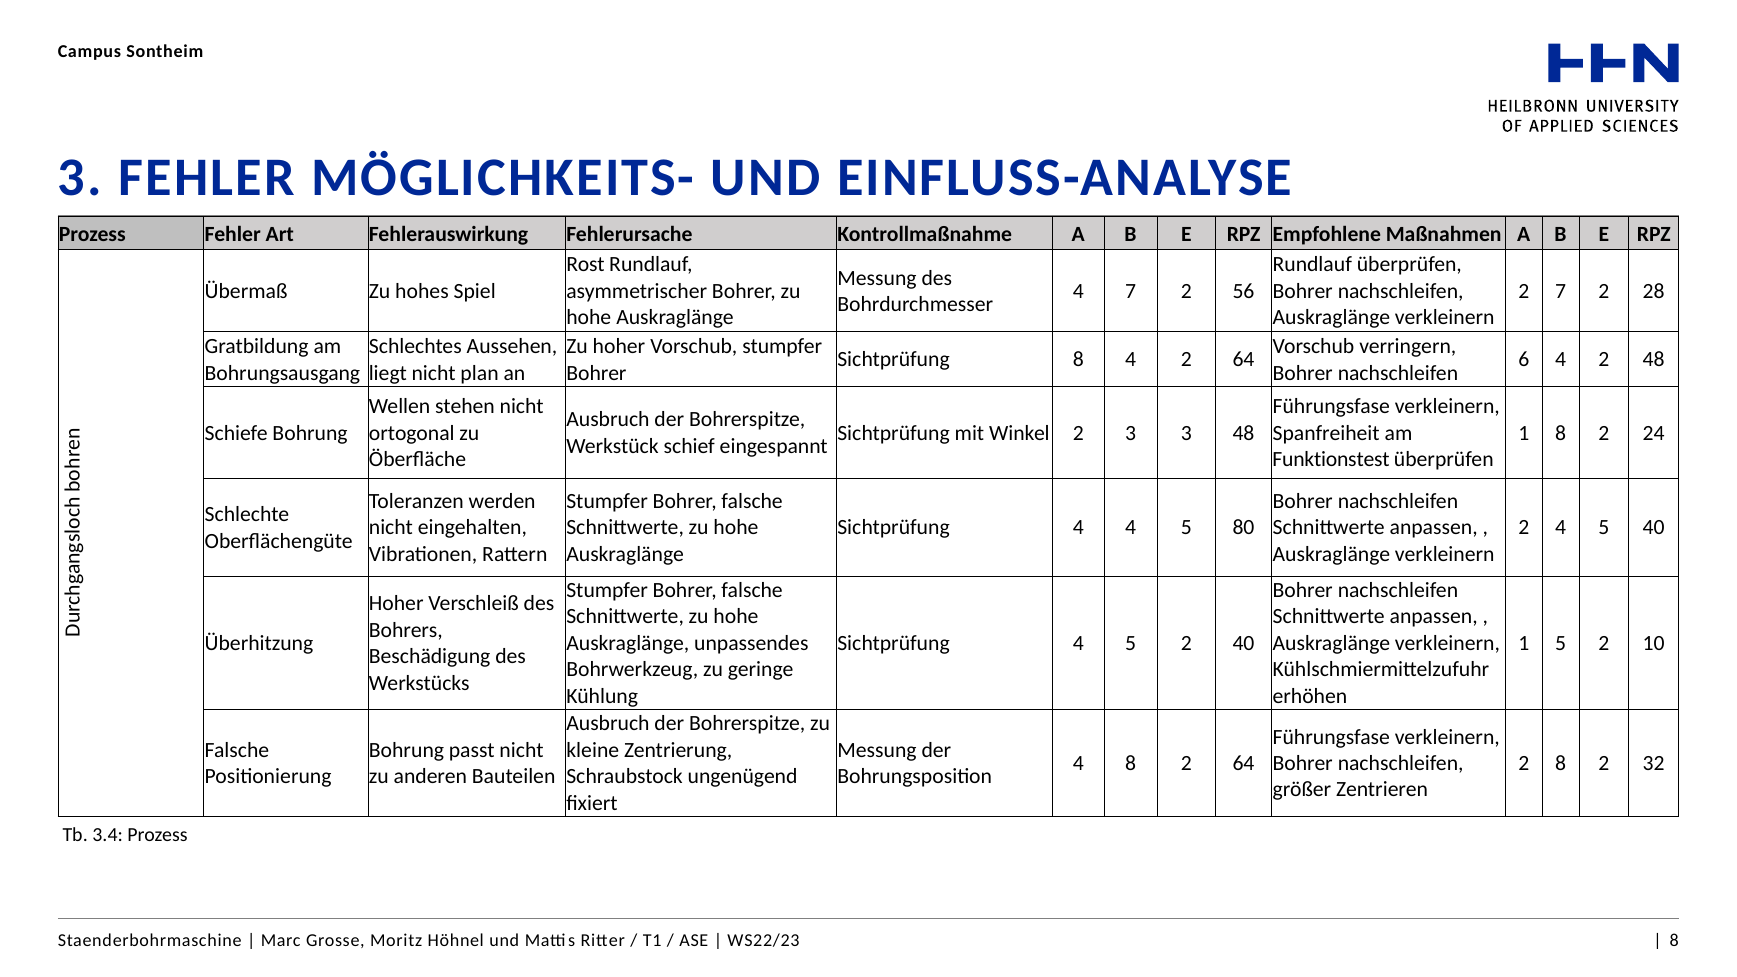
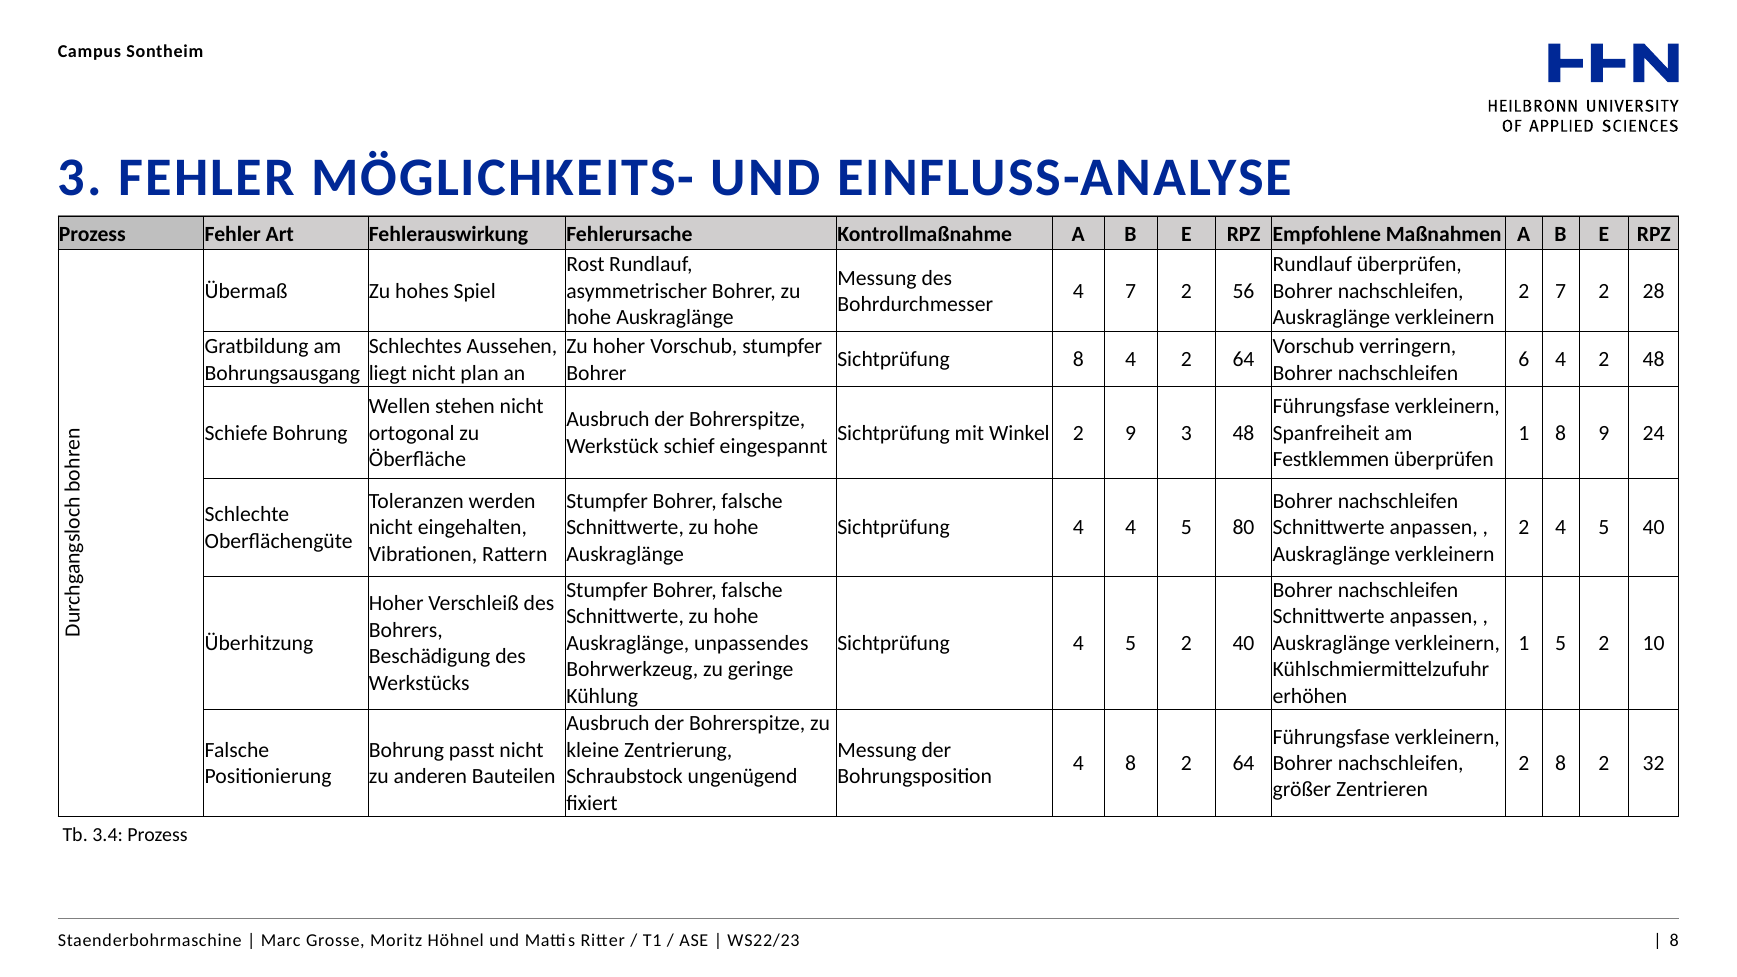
2 3: 3 -> 9 (1131, 433)
1 8 2: 2 -> 9 (1604, 433)
Funktionstest: Funktionstest -> Festklemmen (1331, 460)
